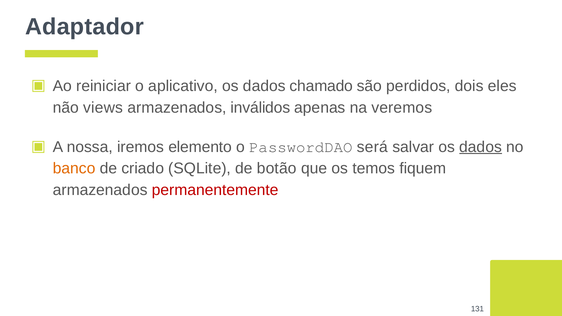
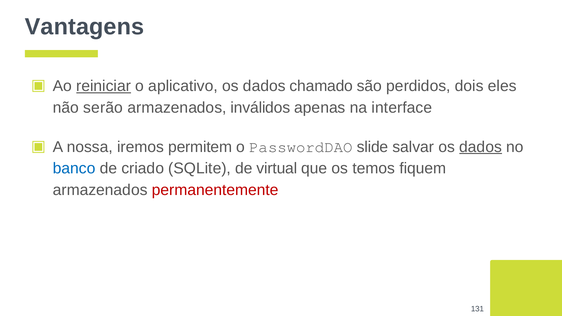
Adaptador: Adaptador -> Vantagens (84, 27)
reiniciar underline: none -> present (104, 86)
views: views -> serão (103, 108)
veremos: veremos -> interface (402, 108)
elemento: elemento -> permitem (200, 147)
será: será -> slide (373, 147)
banco colour: orange -> blue (74, 169)
botão: botão -> virtual (277, 169)
